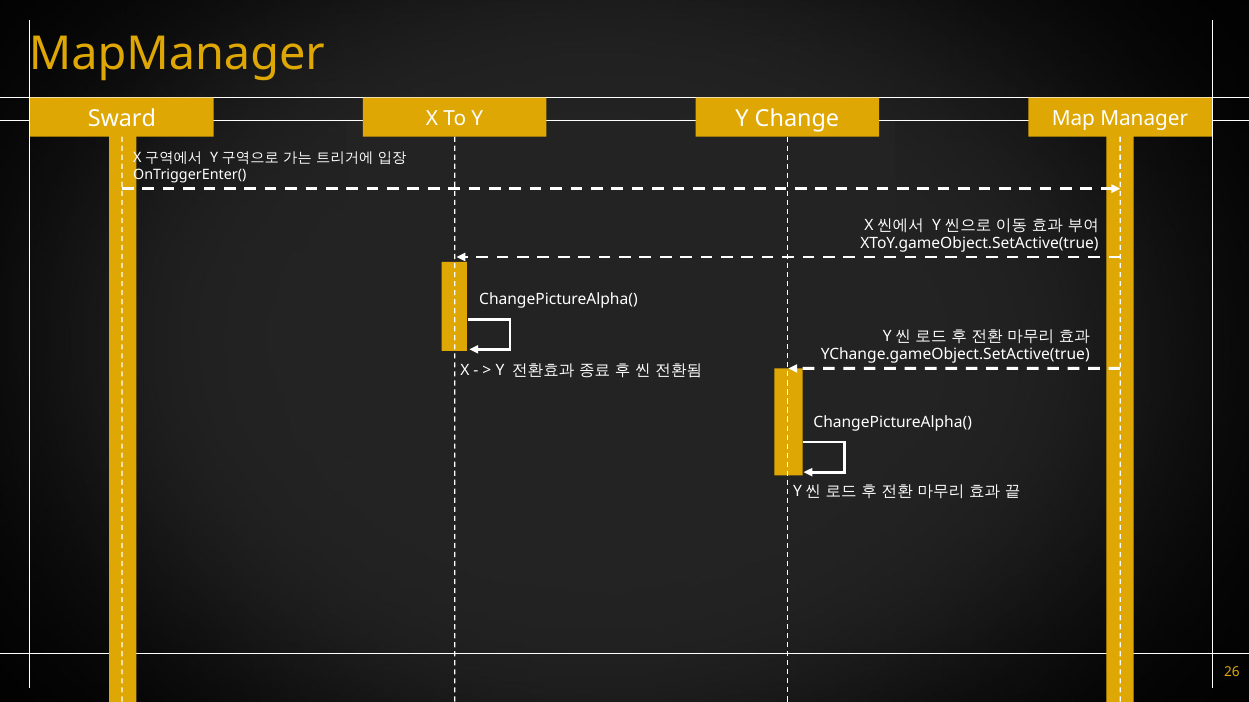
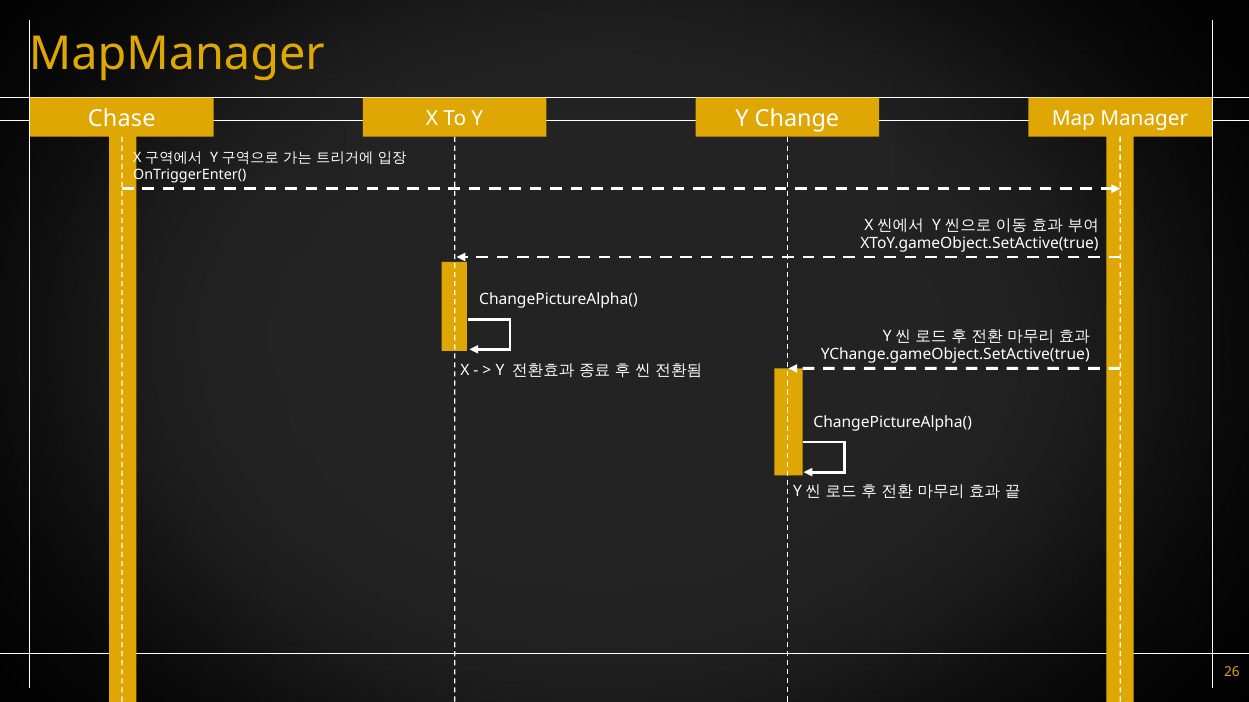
Sward: Sward -> Chase (122, 119)
